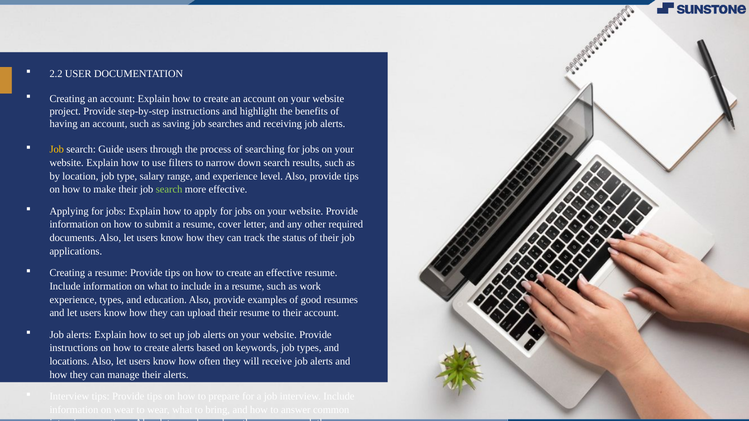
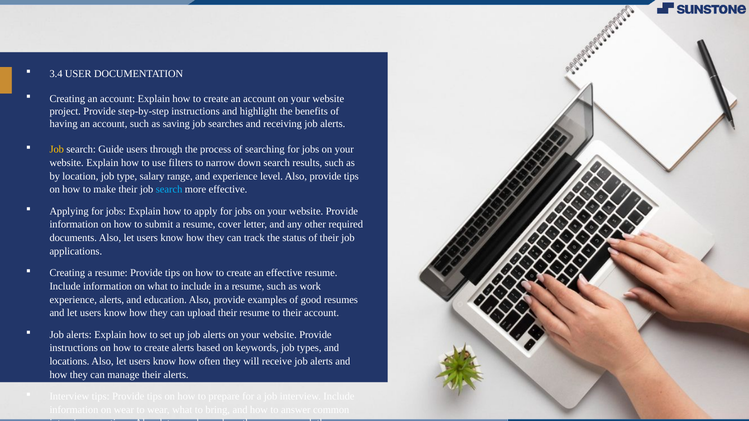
2.2: 2.2 -> 3.4 (56, 74)
search colour: light green -> light blue (169, 190)
experience types: types -> alerts (112, 300)
